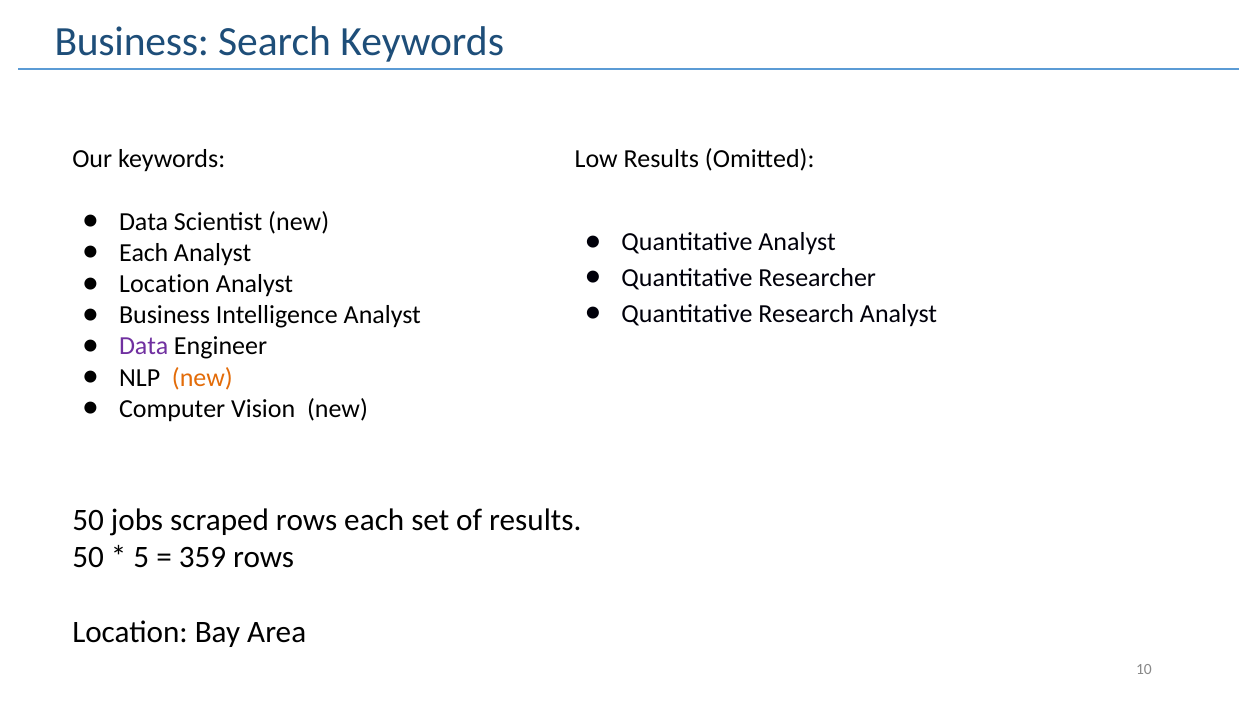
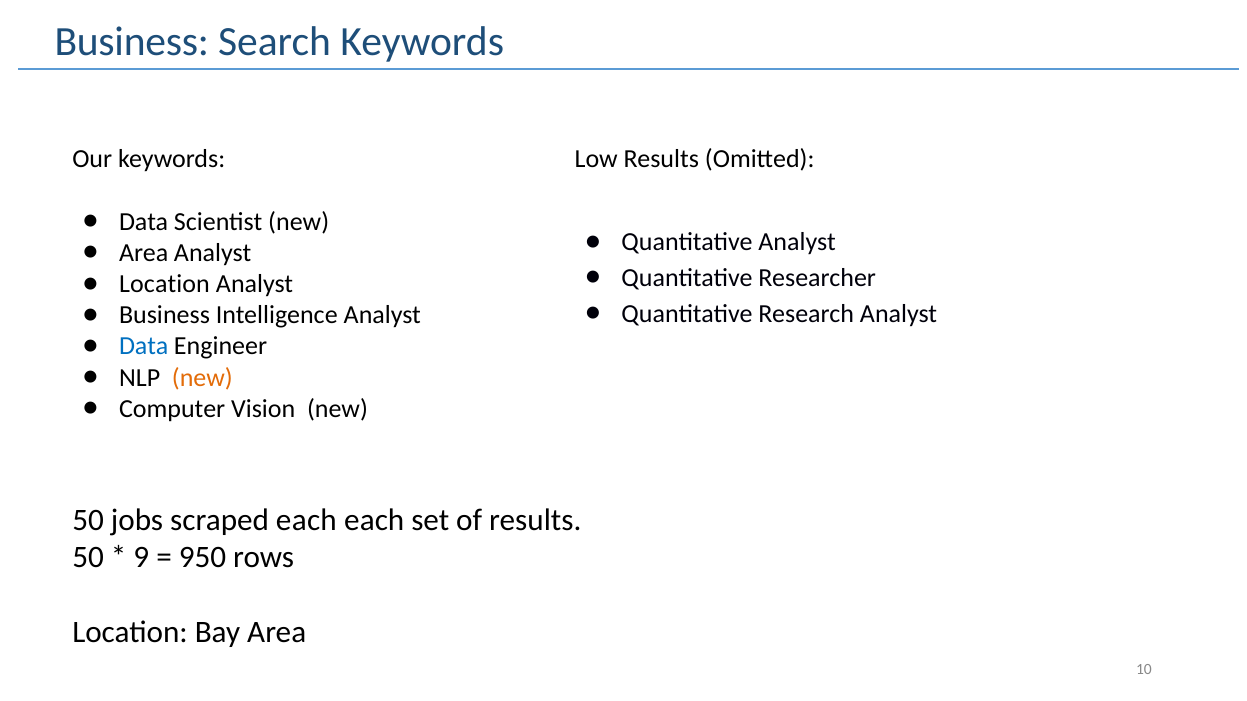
Each: Each -> Area (144, 253)
Data colour: purple -> blue (144, 347)
scraped rows: rows -> each (306, 521)
5: 5 -> 9 (141, 558)
359: 359 -> 950 (203, 558)
